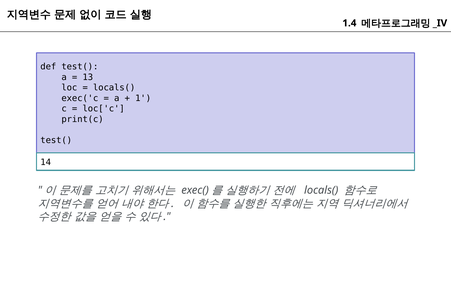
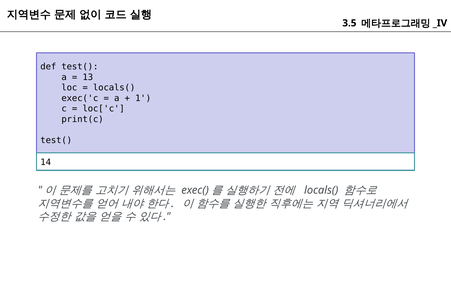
1.4: 1.4 -> 3.5 (349, 23)
